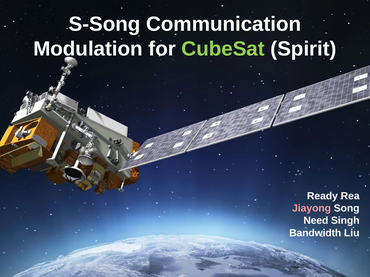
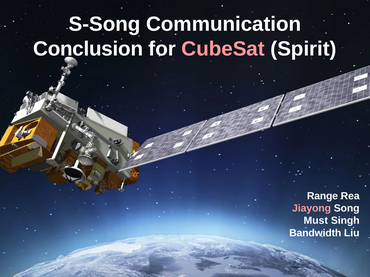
Modulation: Modulation -> Conclusion (88, 49)
CubeSat colour: light green -> pink (223, 49)
Ready: Ready -> Range (322, 196)
Need: Need -> Must (316, 221)
